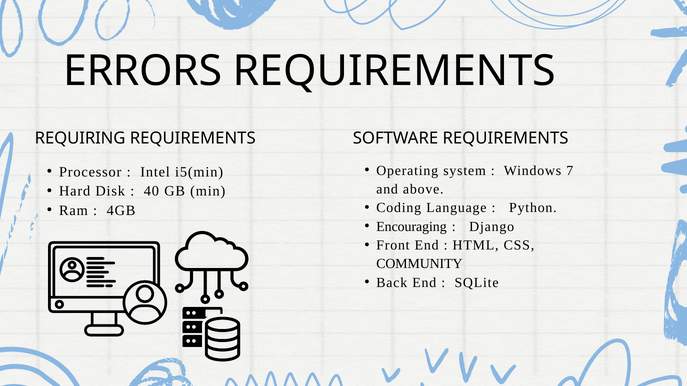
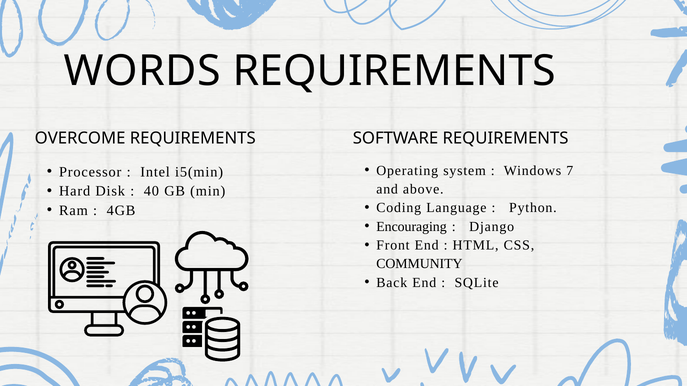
ERRORS: ERRORS -> WORDS (142, 71)
REQUIRING: REQUIRING -> OVERCOME (80, 138)
